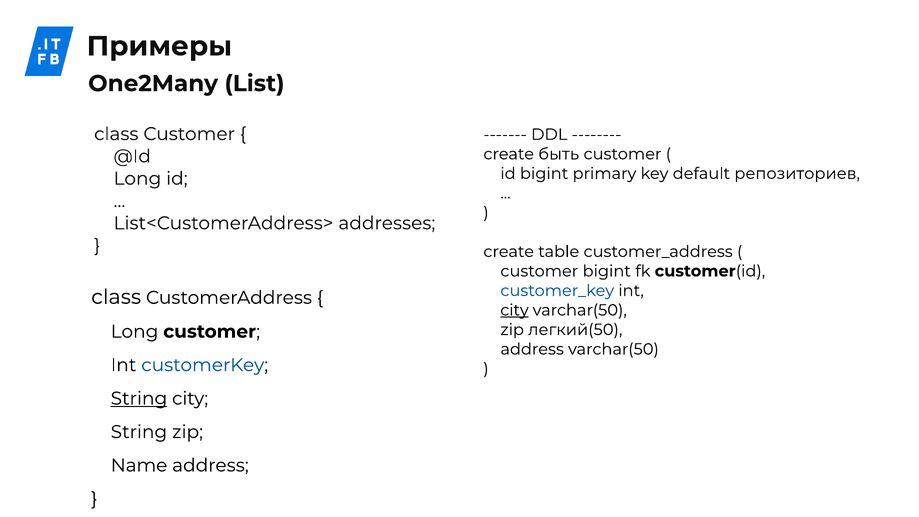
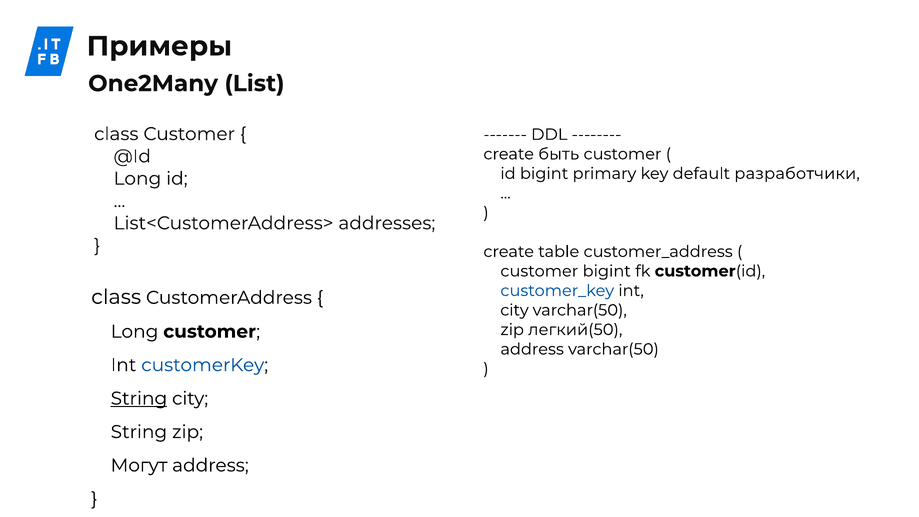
репозиториев: репозиториев -> разработчики (797, 174)
city underline: present -> none (514, 310)
Name: Name -> Могут (139, 465)
